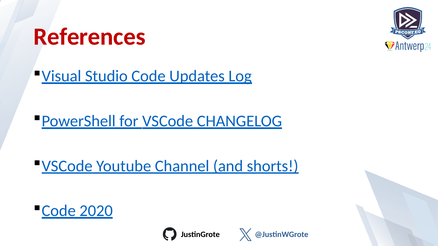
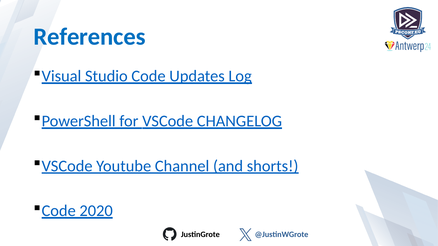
References colour: red -> blue (89, 37)
